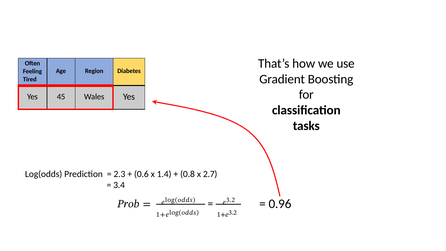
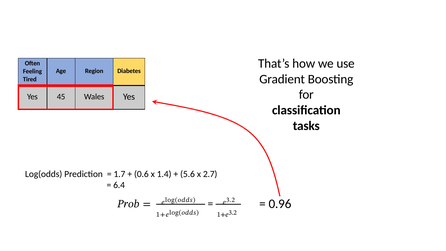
2.3: 2.3 -> 1.7 (119, 174)
0.8: 0.8 -> 5.6 (188, 174)
3.4: 3.4 -> 6.4 (119, 185)
